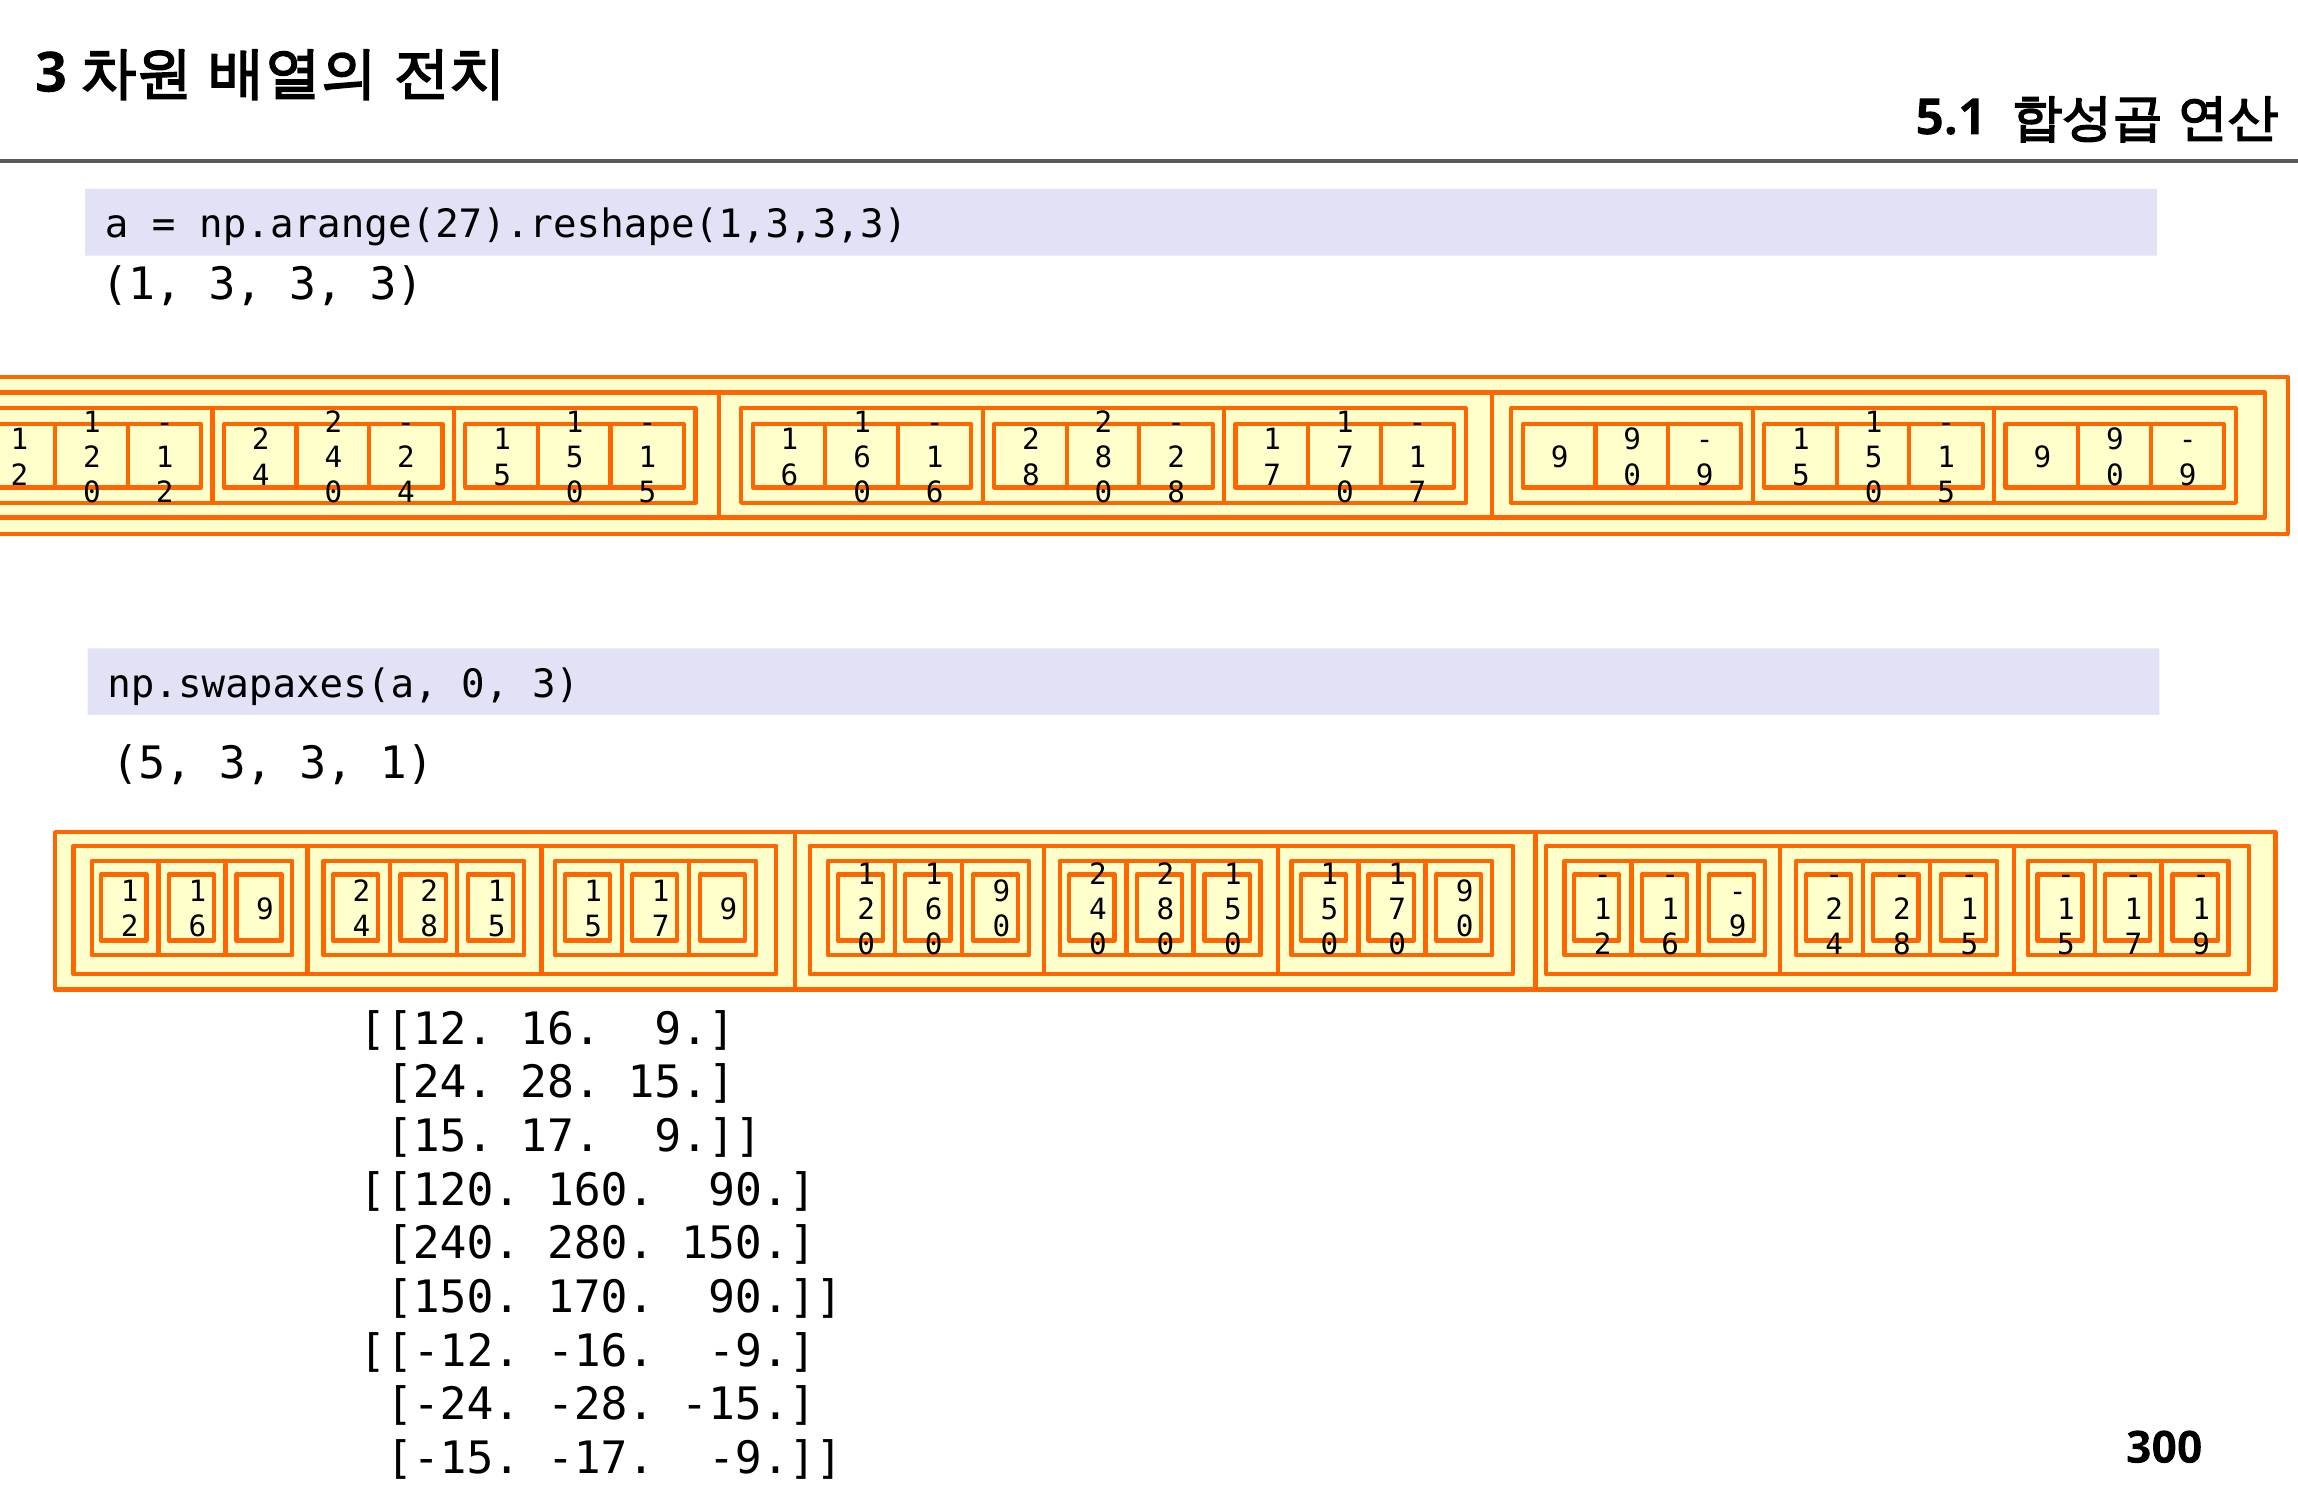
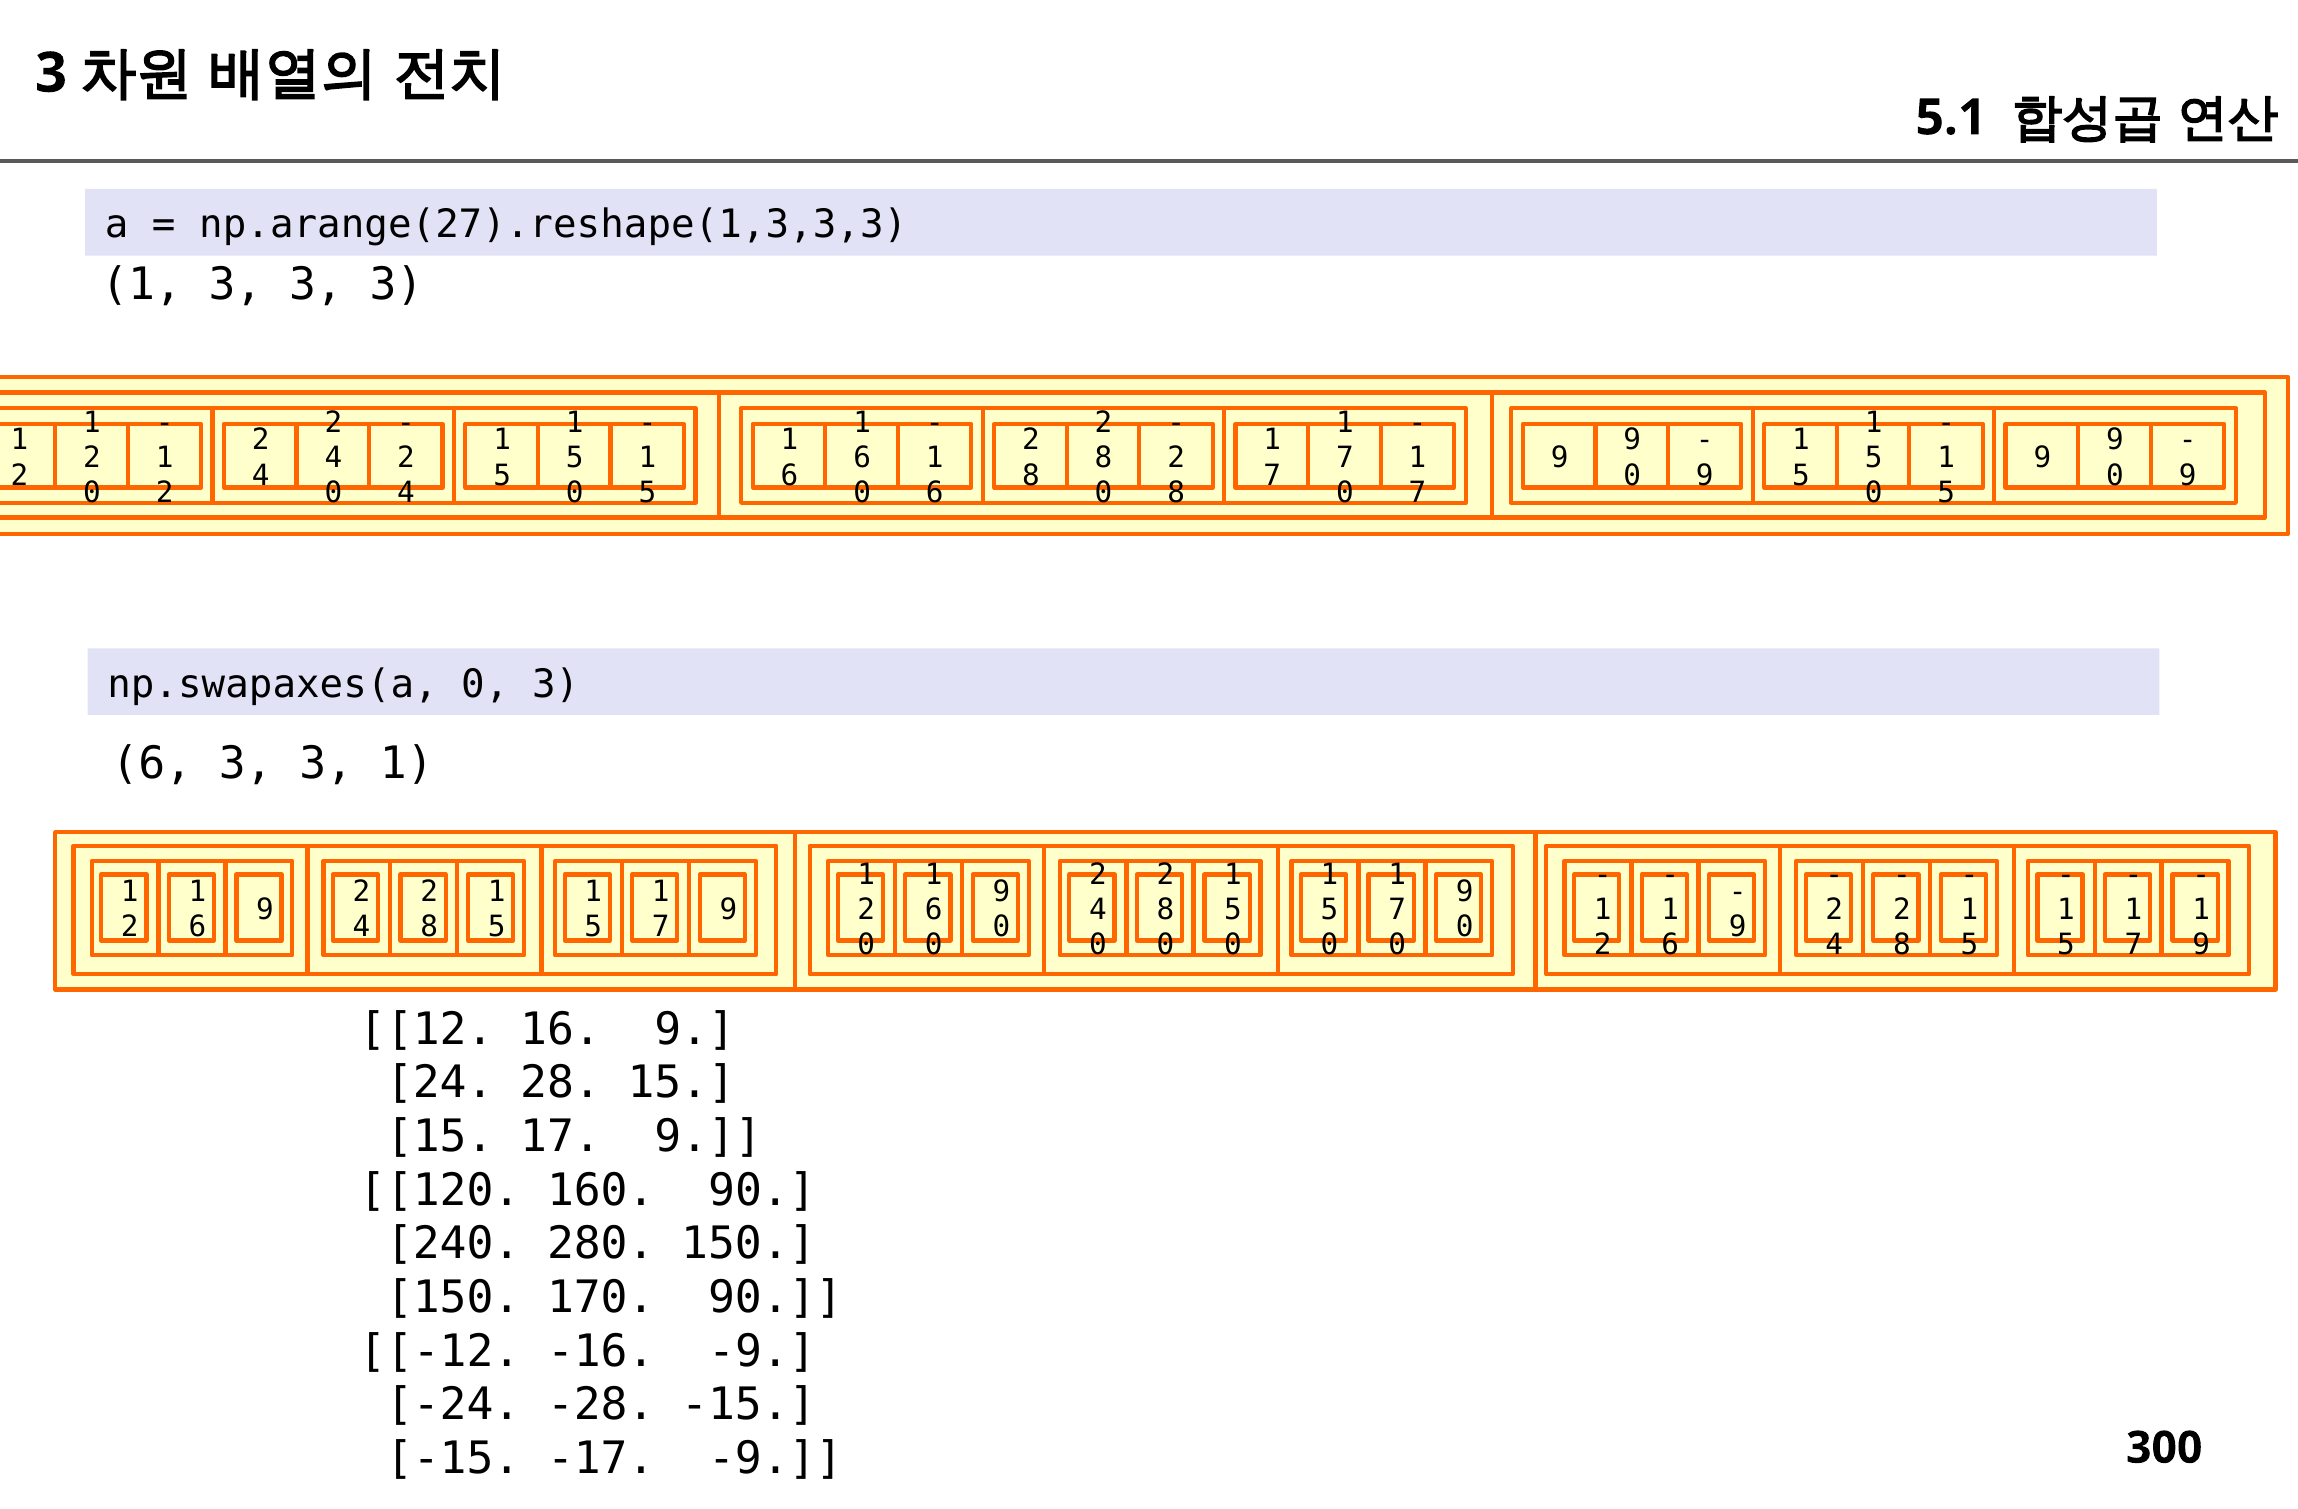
5: 5 -> 6 (152, 764)
